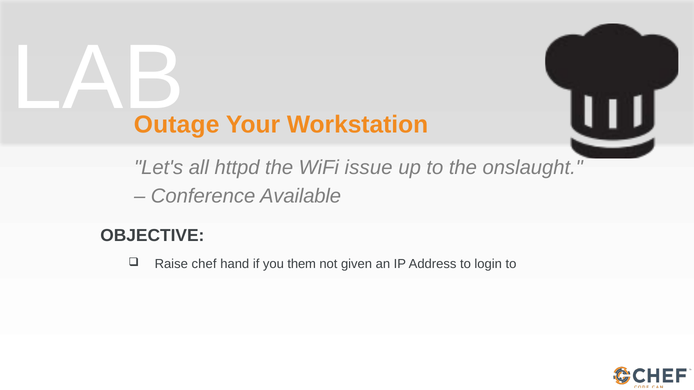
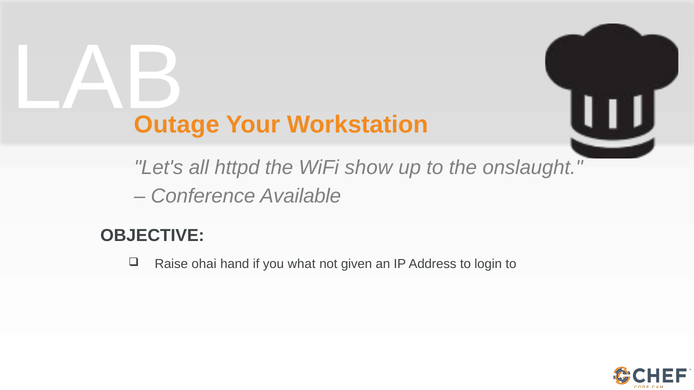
issue: issue -> show (369, 168)
chef: chef -> ohai (204, 264)
them: them -> what (302, 264)
